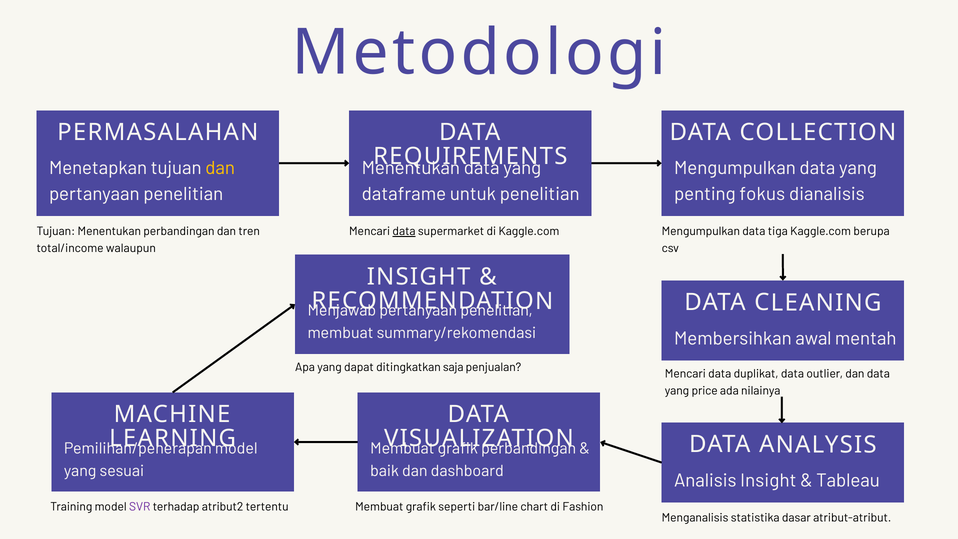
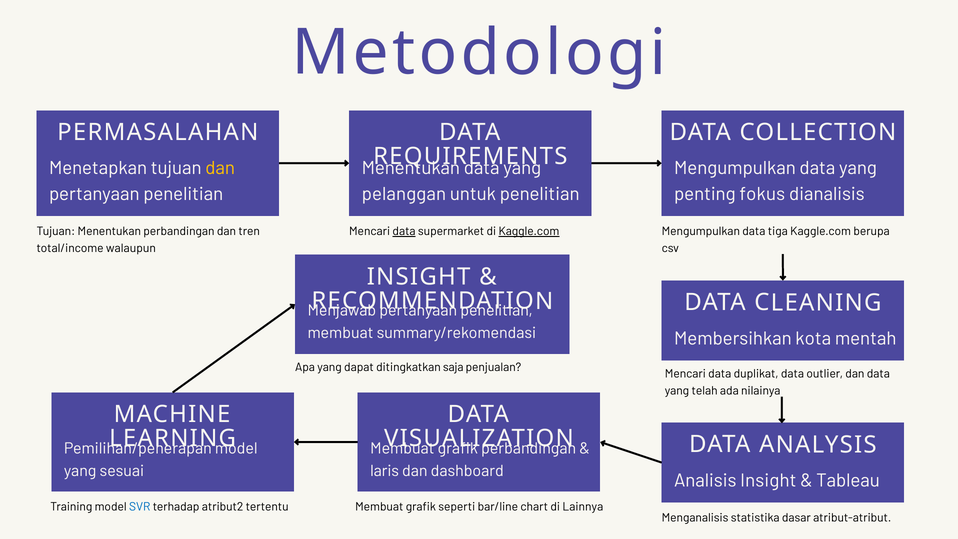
dataframe: dataframe -> pelanggan (404, 194)
Kaggle.com underline: none -> present (529, 231)
awal: awal -> kota (813, 338)
price: price -> telah (705, 391)
baik: baik -> laris (385, 471)
SVR colour: purple -> blue (140, 507)
Fashion: Fashion -> Lainnya (583, 507)
